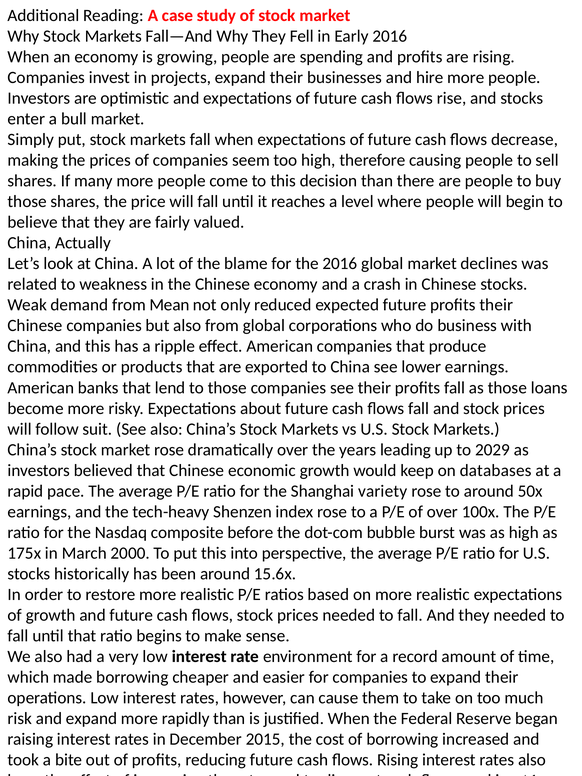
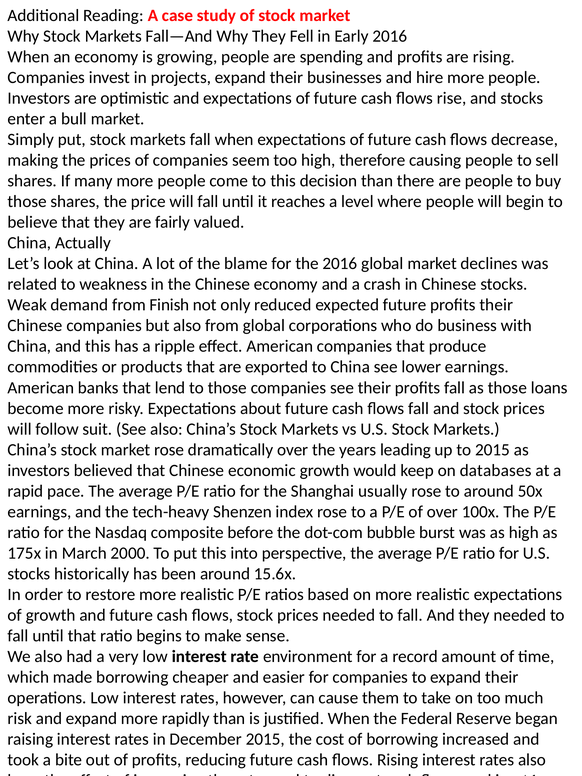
Mean: Mean -> Finish (169, 305)
to 2029: 2029 -> 2015 (493, 450)
variety: variety -> usually (383, 491)
